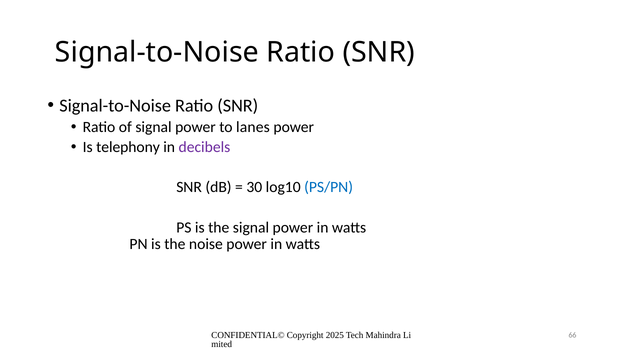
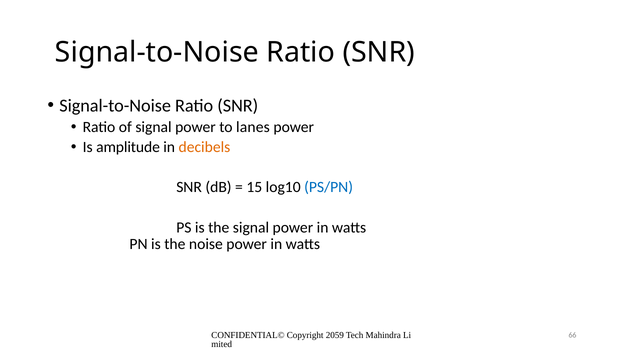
telephony: telephony -> amplitude (128, 147)
decibels colour: purple -> orange (204, 147)
30: 30 -> 15 (254, 187)
2025: 2025 -> 2059 (335, 335)
